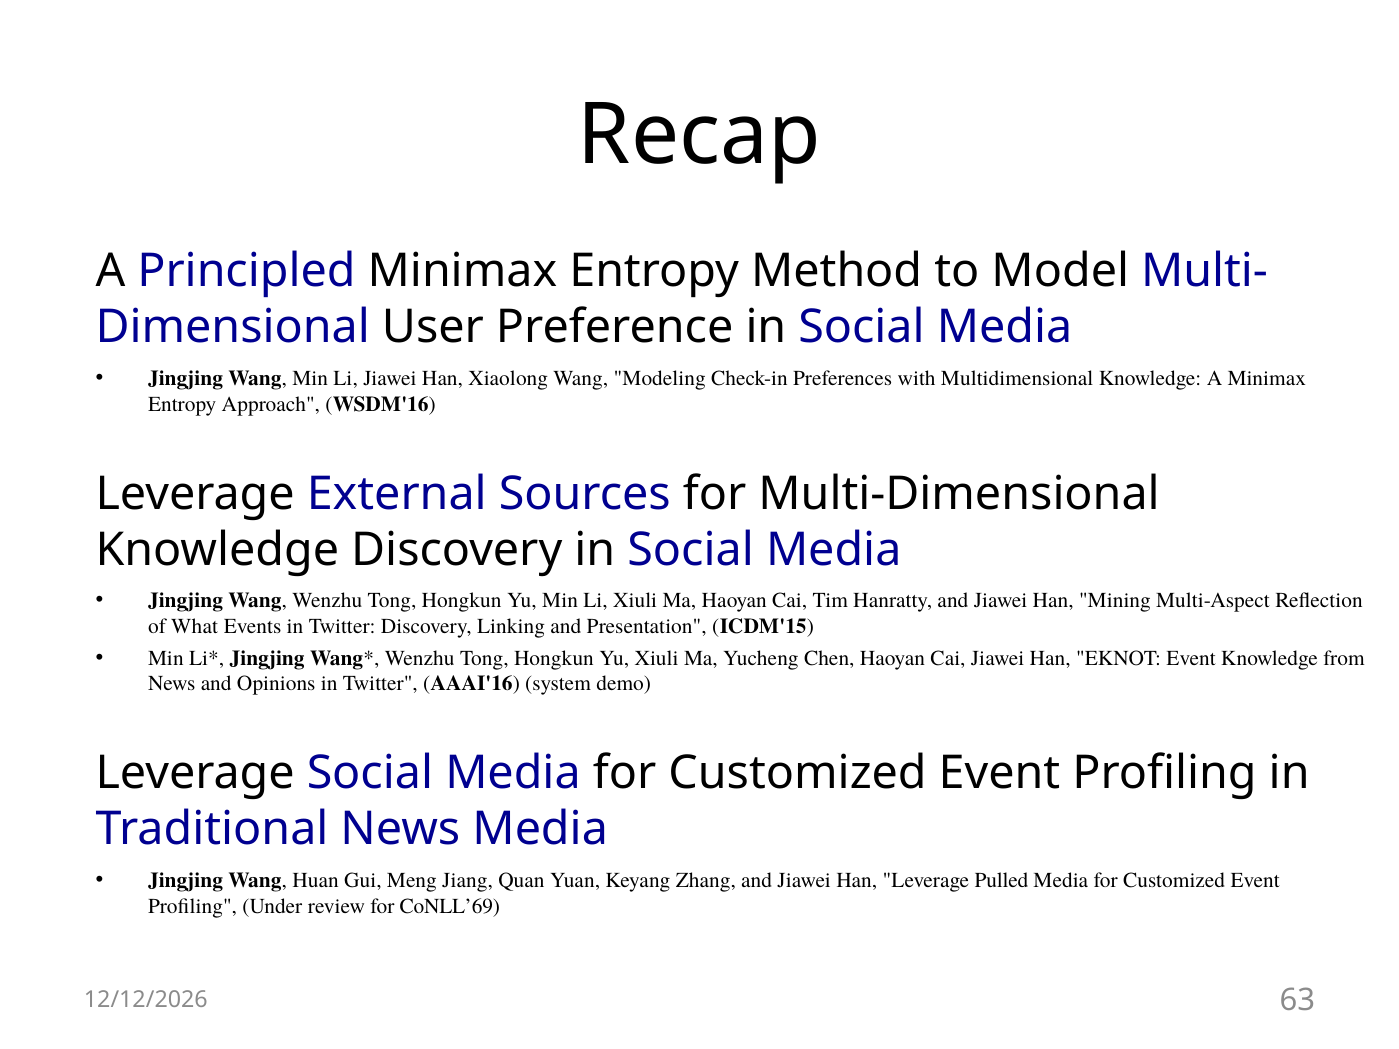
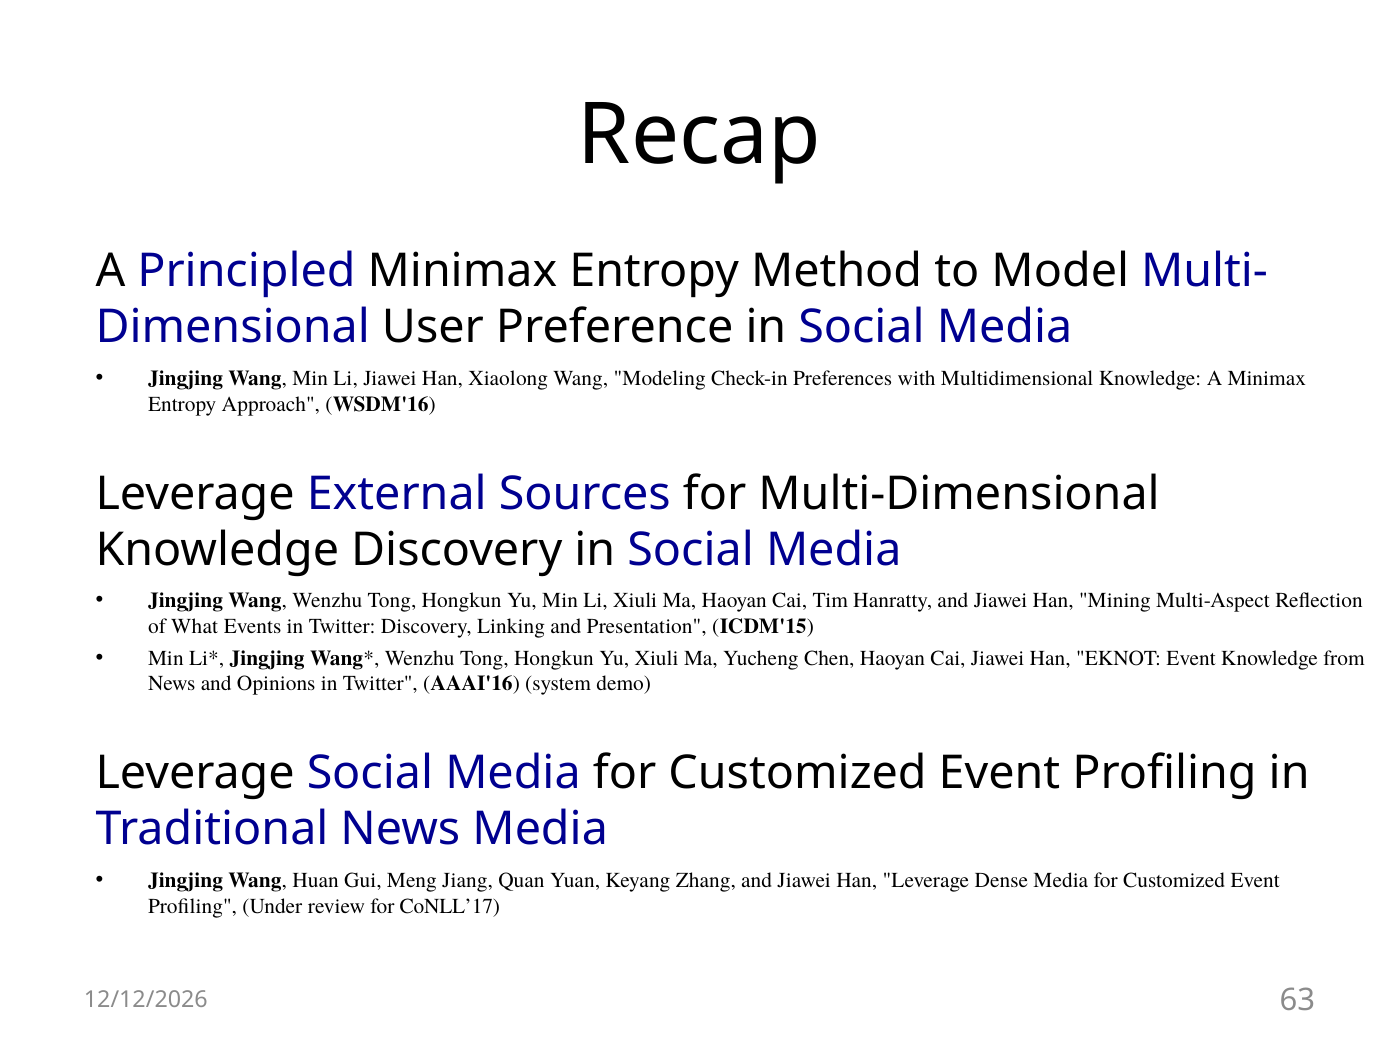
Pulled: Pulled -> Dense (1001, 881)
CoNLL’69: CoNLL’69 -> CoNLL’17 (450, 906)
